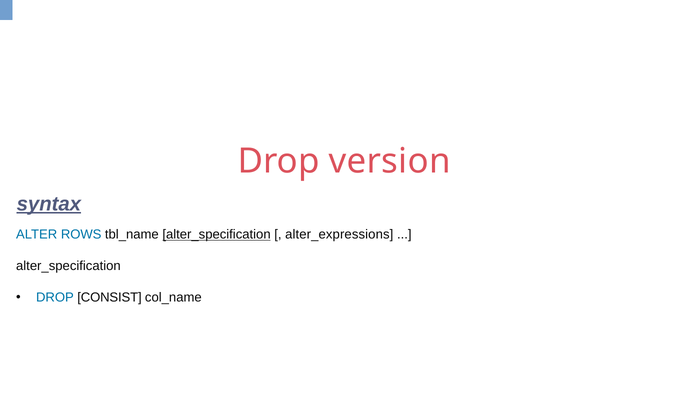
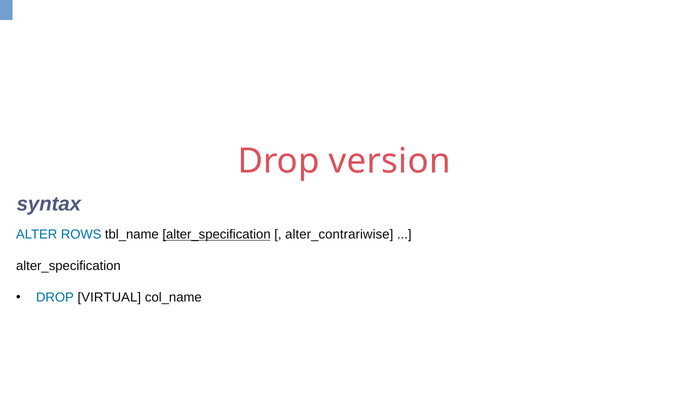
syntax underline: present -> none (49, 204)
alter_expressions: alter_expressions -> alter_contrariwise (339, 234)
CONSIST: CONSIST -> VIRTUAL (109, 297)
